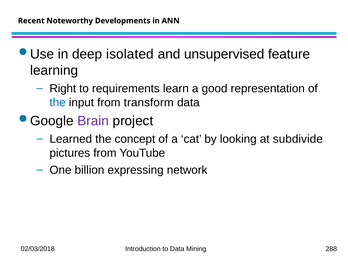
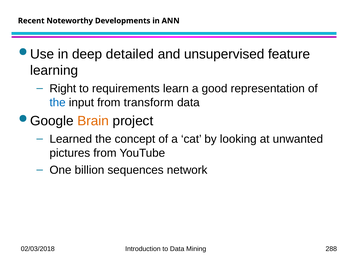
isolated: isolated -> detailed (130, 54)
Brain colour: purple -> orange (93, 121)
subdivide: subdivide -> unwanted (298, 139)
expressing: expressing -> sequences (136, 170)
